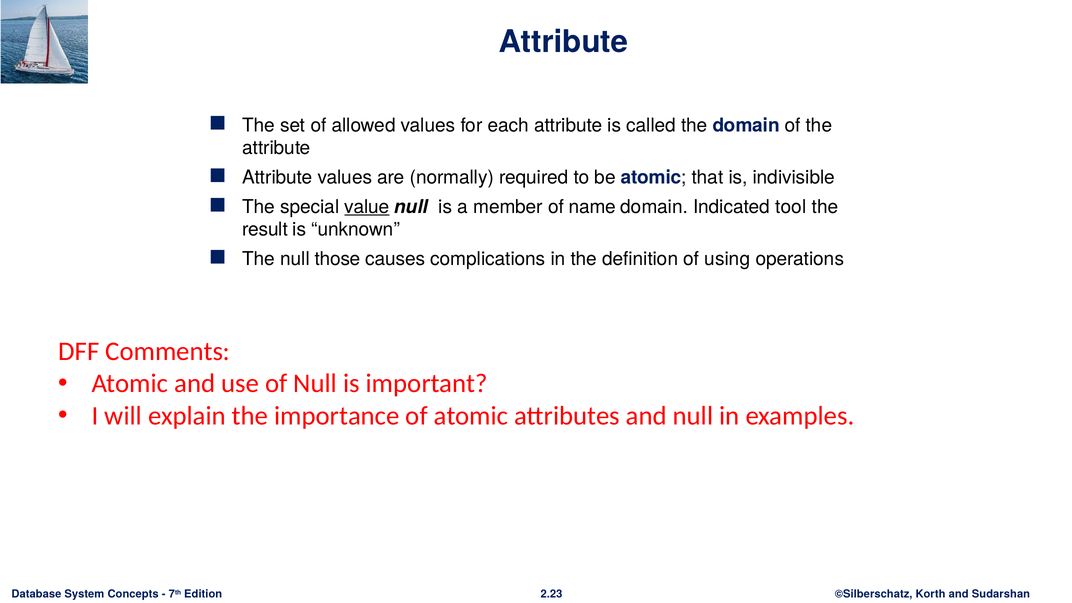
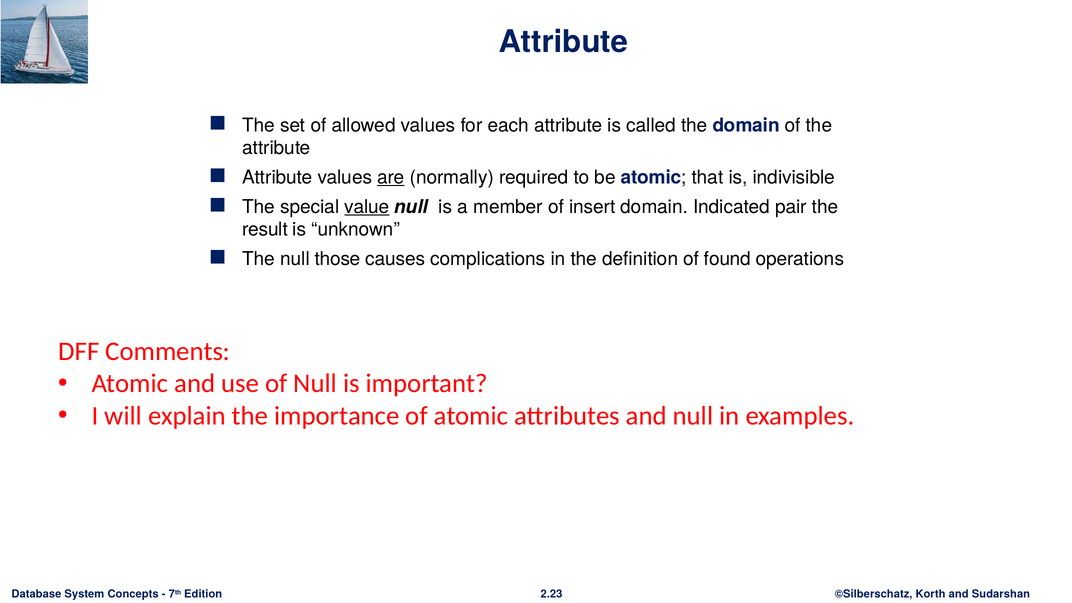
are underline: none -> present (391, 177)
name: name -> insert (592, 207)
tool: tool -> pair (791, 207)
using: using -> found (727, 259)
